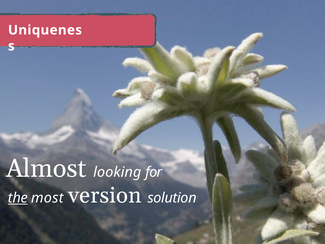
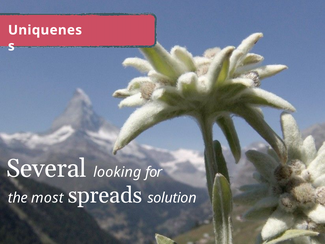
Almost: Almost -> Several (46, 168)
the underline: present -> none (18, 198)
version: version -> spreads (105, 195)
